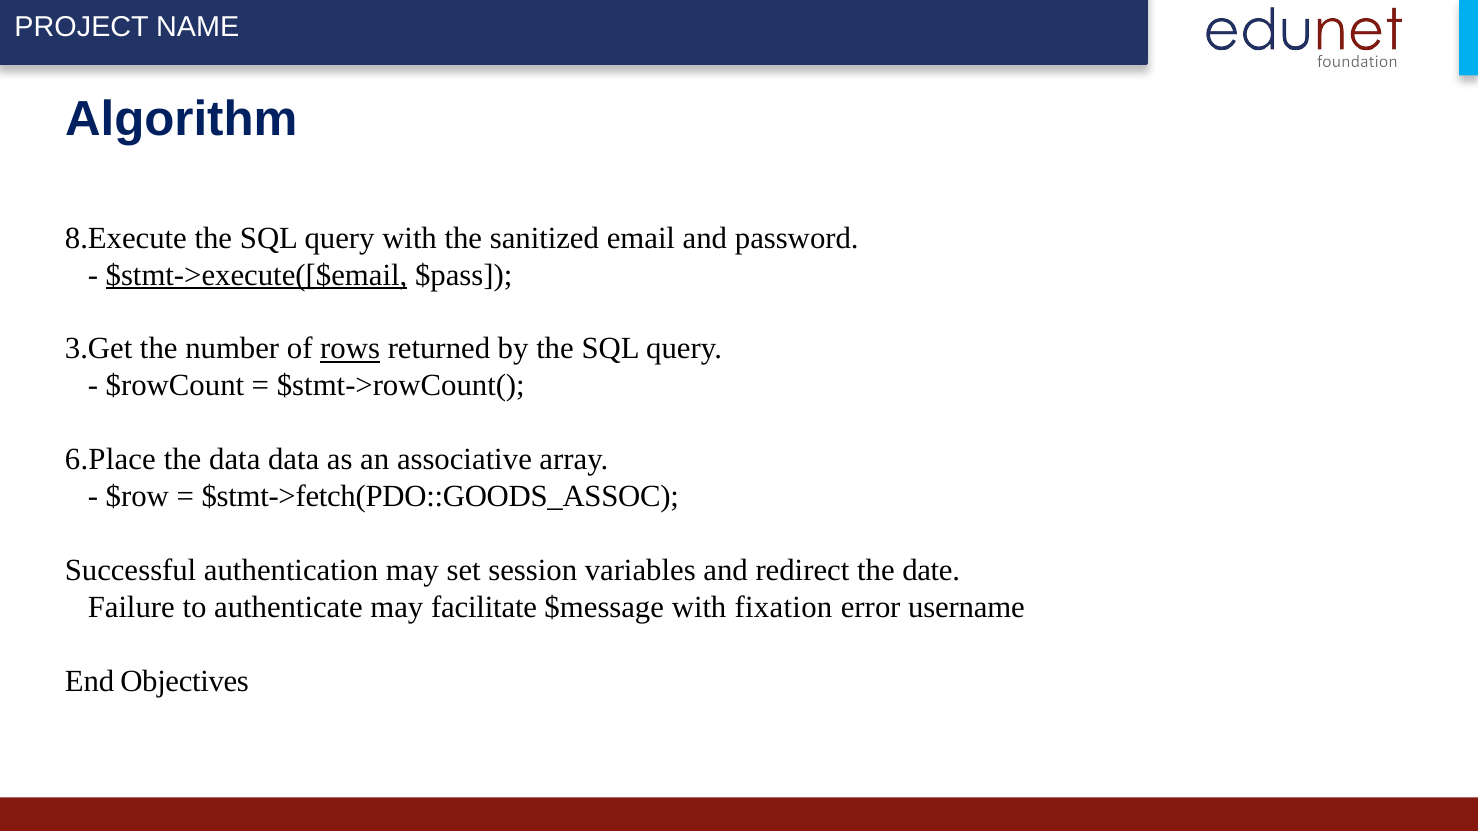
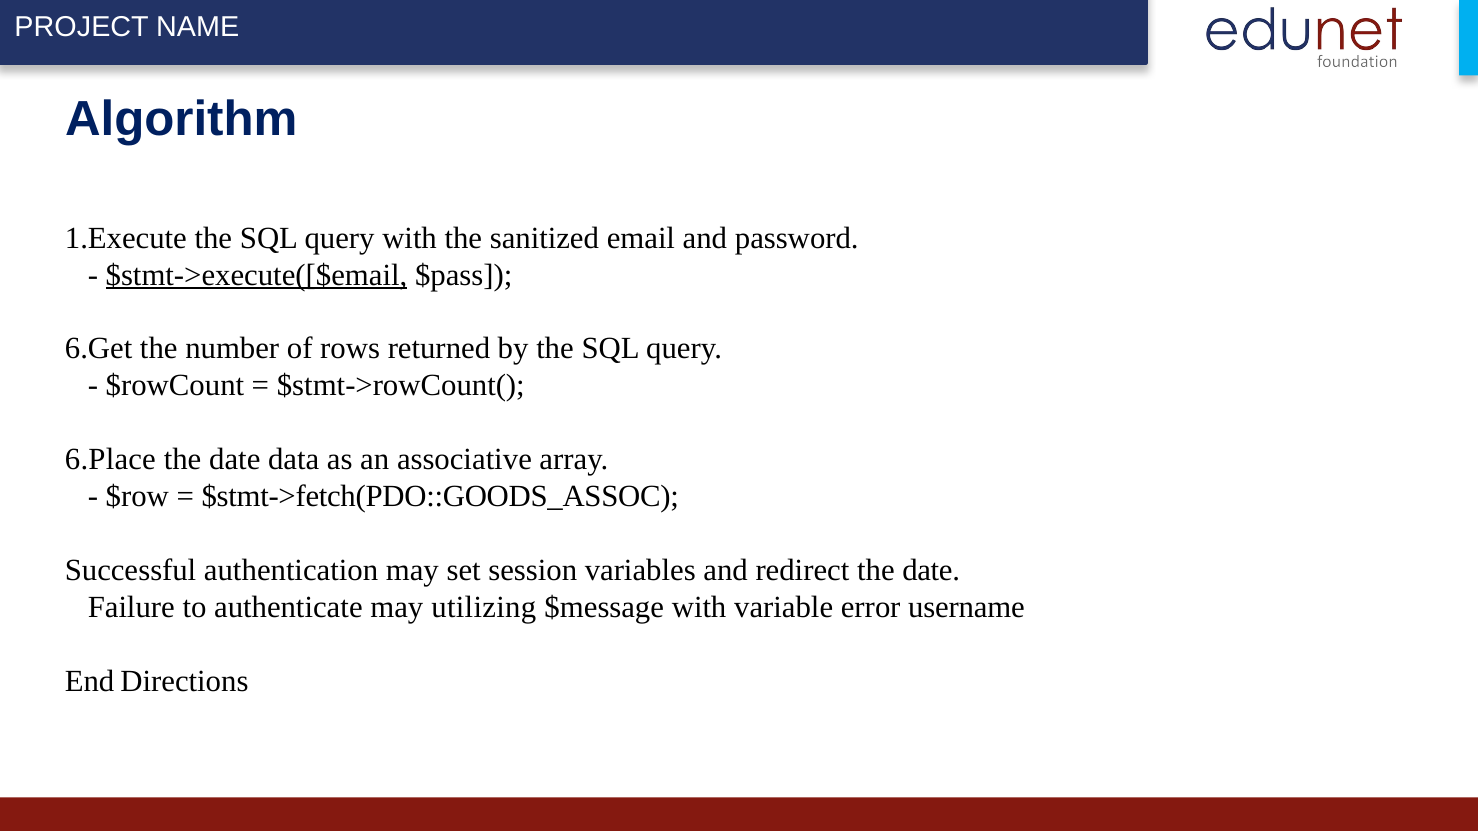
8.Execute: 8.Execute -> 1.Execute (126, 238)
3.Get: 3.Get -> 6.Get (99, 349)
rows underline: present -> none (350, 349)
data: data -> date (235, 460)
facilitate: facilitate -> utilizing (484, 608)
fixation: fixation -> variable (784, 608)
Objectives: Objectives -> Directions (184, 681)
